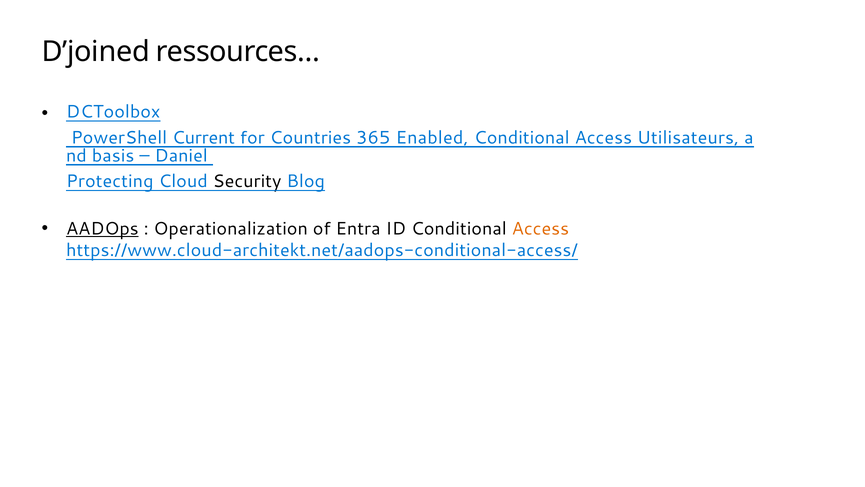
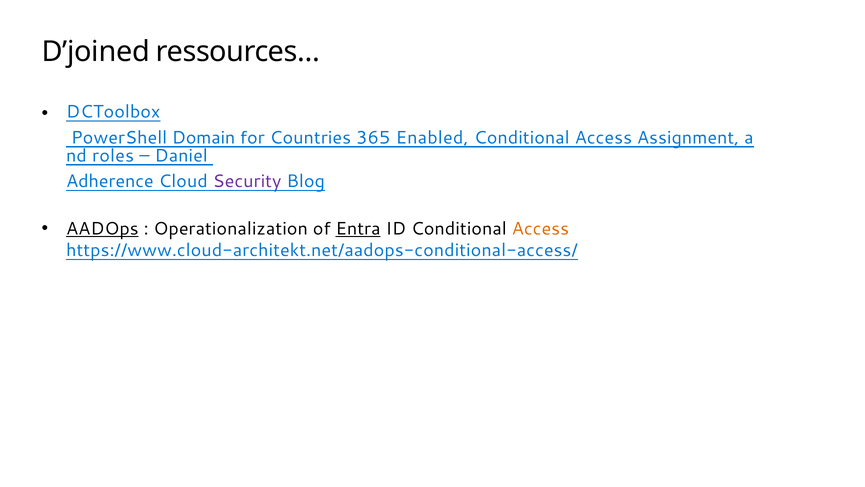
Current: Current -> Domain (204, 137)
Utilisateurs: Utilisateurs -> Assignment (688, 137)
basis: basis -> roles (113, 156)
Protecting: Protecting -> Adherence (110, 181)
Security colour: black -> purple (247, 181)
Entra underline: none -> present (358, 228)
